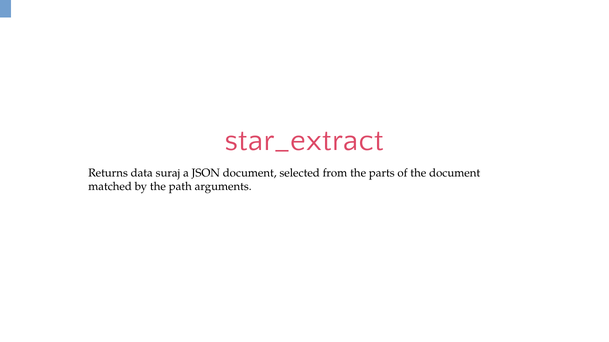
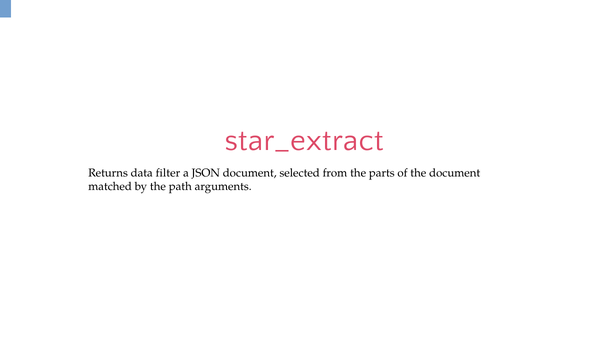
suraj: suraj -> filter (168, 173)
